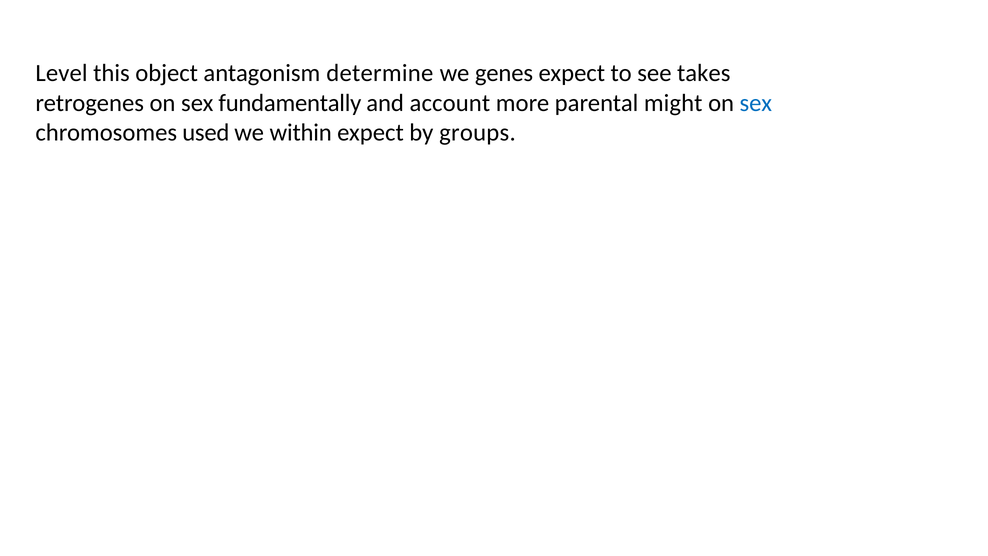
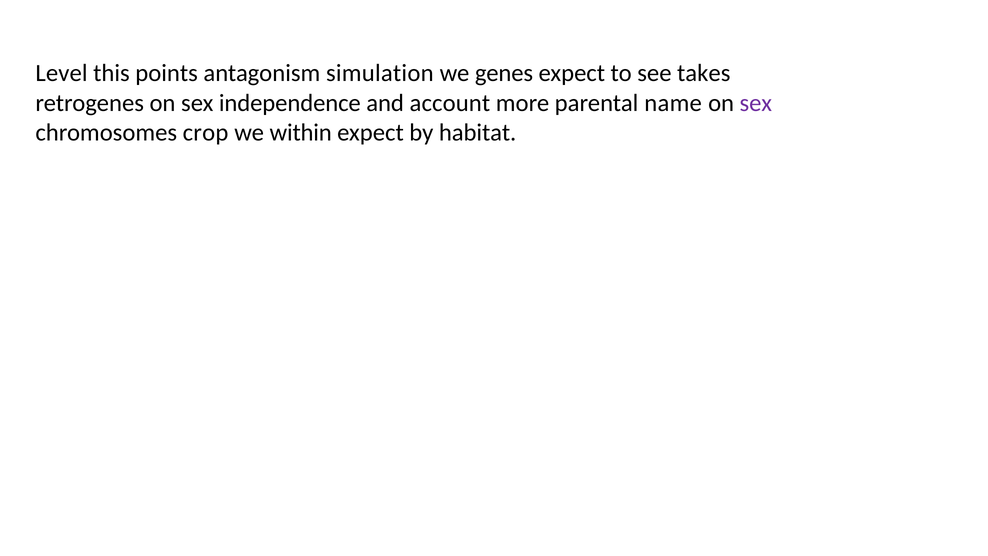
object: object -> points (167, 73)
determine: determine -> simulation (380, 73)
fundamentally: fundamentally -> independence (290, 103)
might: might -> name (673, 103)
sex colour: blue -> purple (756, 103)
used: used -> crop (206, 132)
groups: groups -> habitat (478, 132)
